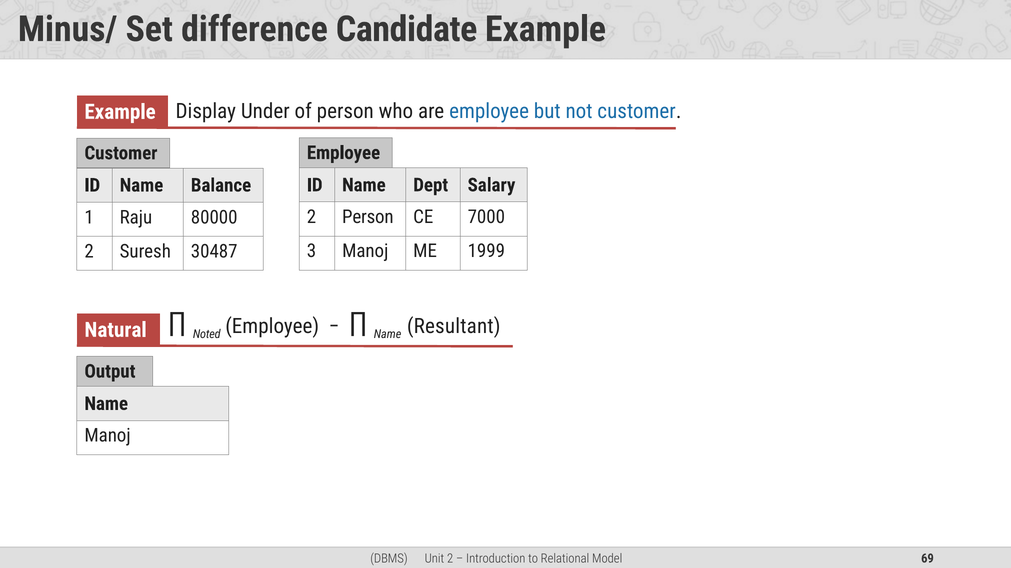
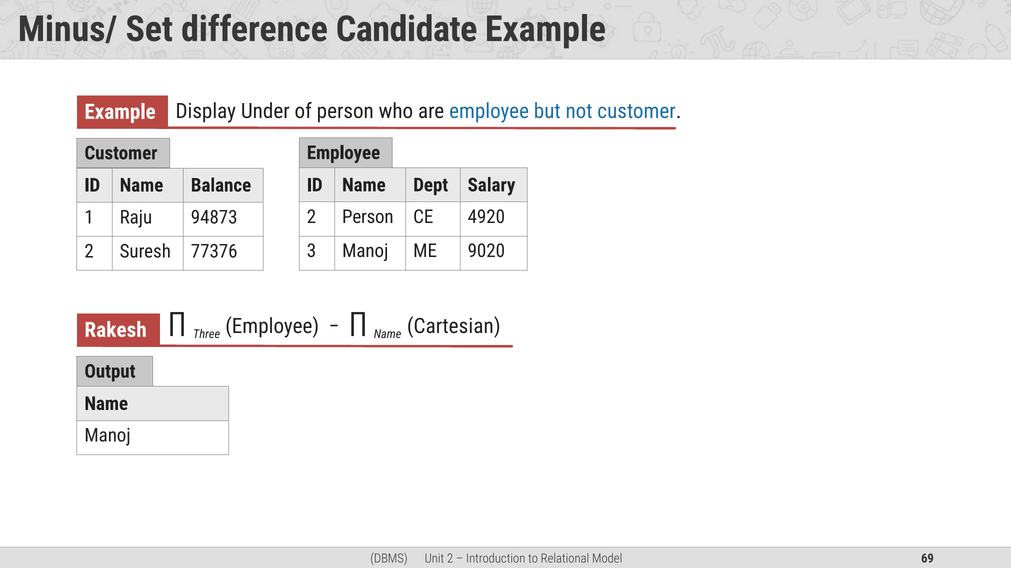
7000: 7000 -> 4920 (486, 217)
80000: 80000 -> 94873 (214, 218)
1999: 1999 -> 9020 (486, 251)
30487: 30487 -> 77376 (214, 252)
Noted: Noted -> Three (207, 335)
Resultant: Resultant -> Cartesian (454, 327)
Natural: Natural -> Rakesh (116, 330)
